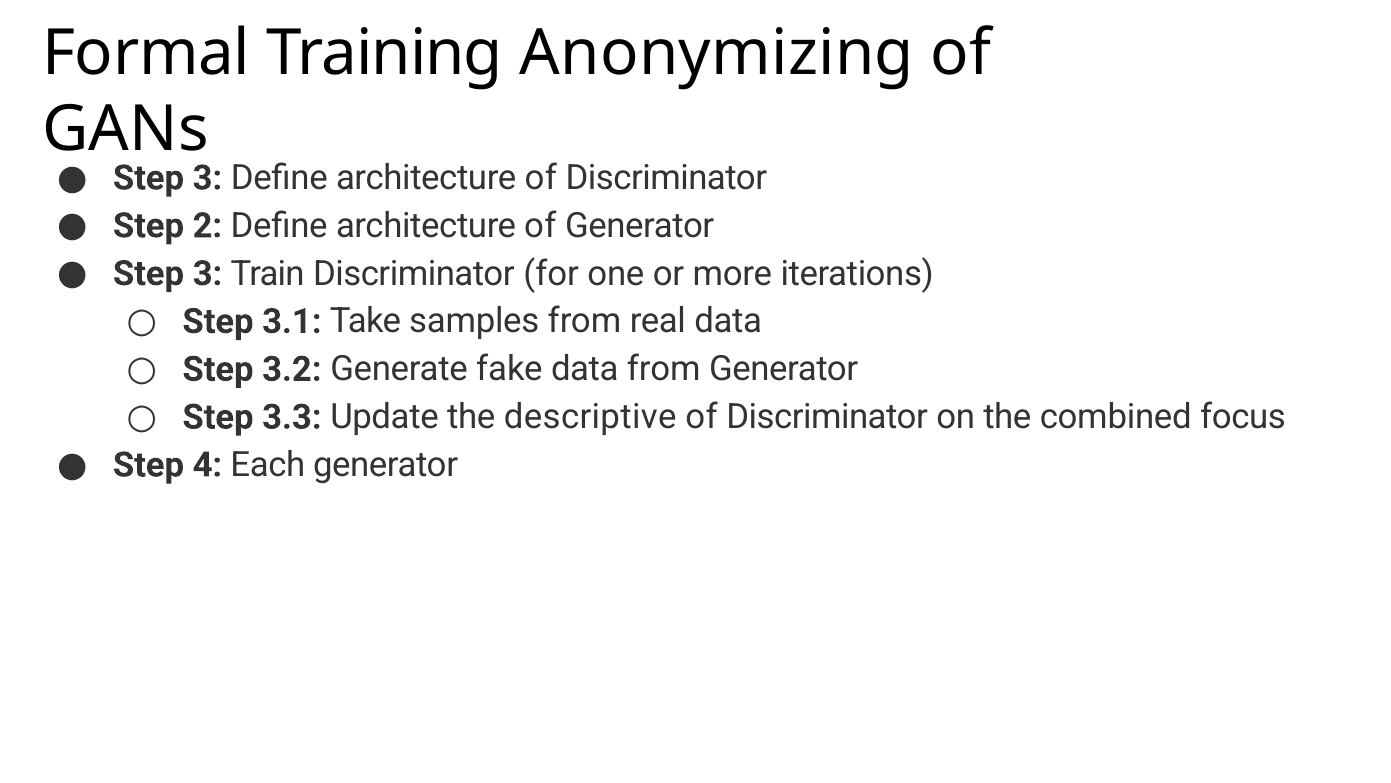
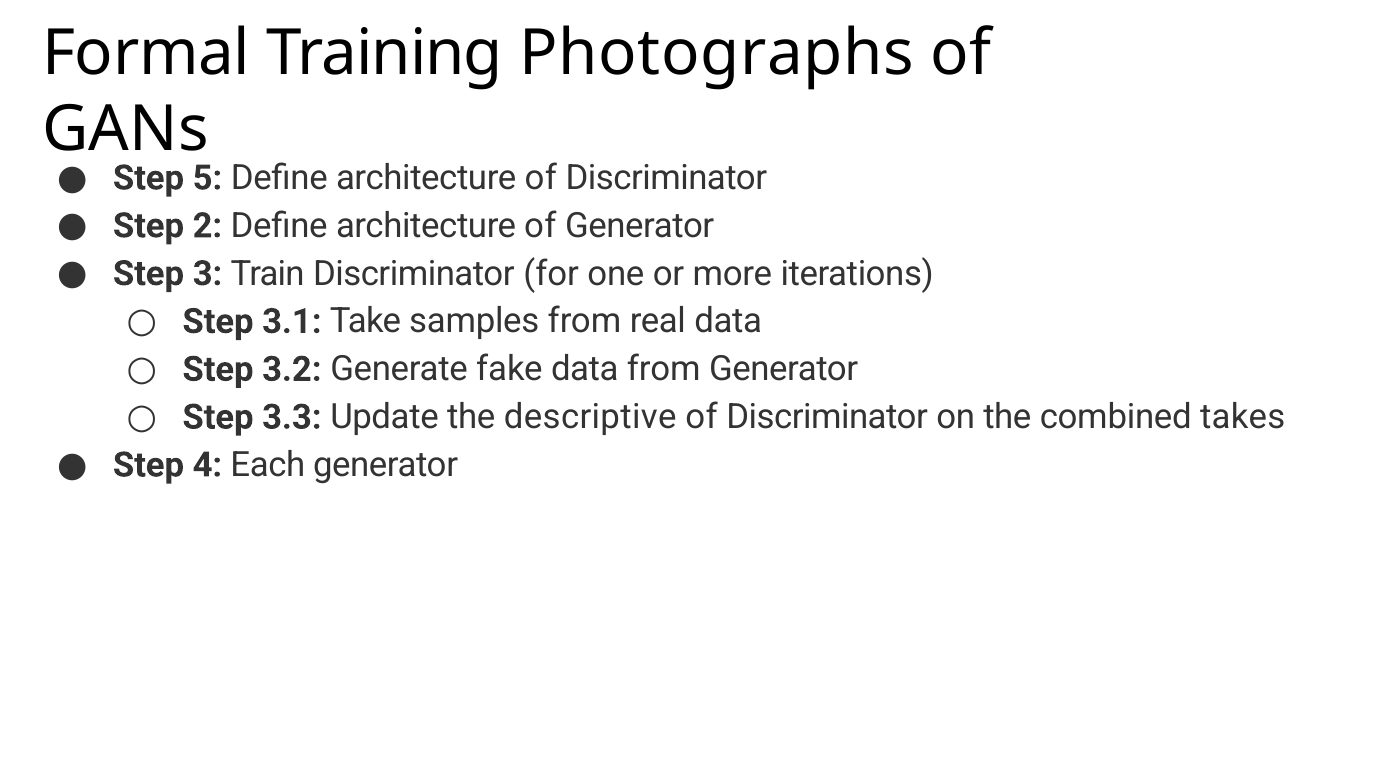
Anonymizing: Anonymizing -> Photographs (717, 53)
3: 3 -> 5 (207, 178)
focus: focus -> takes (1243, 417)
